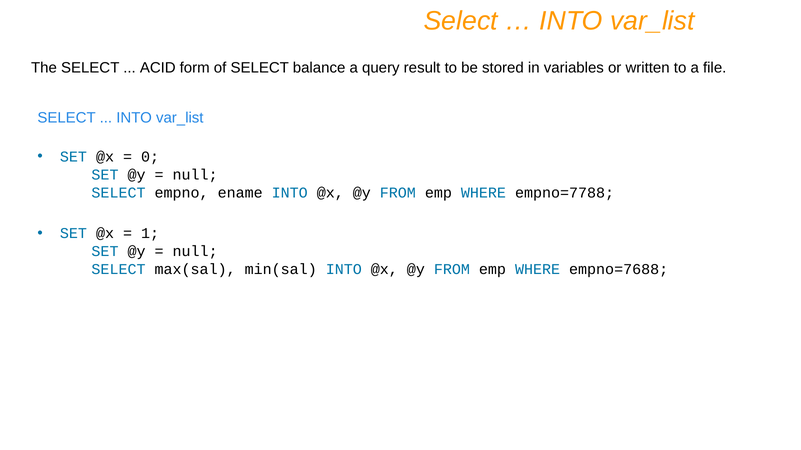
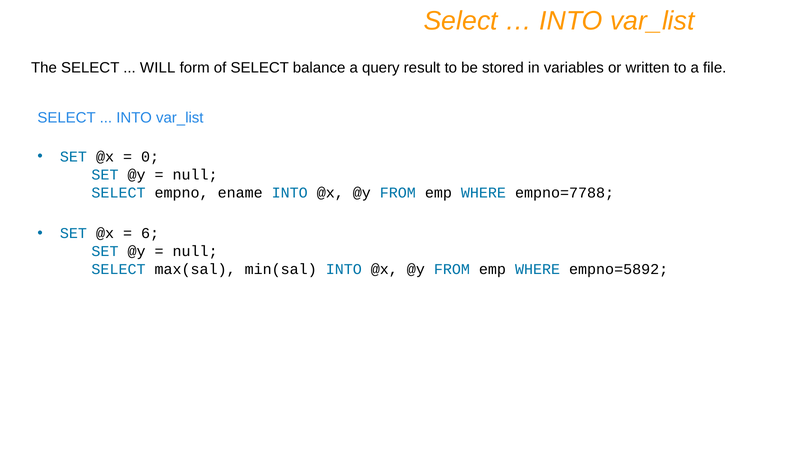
ACID: ACID -> WILL (158, 68)
1: 1 -> 6 (150, 234)
empno=7688: empno=7688 -> empno=5892 (619, 270)
